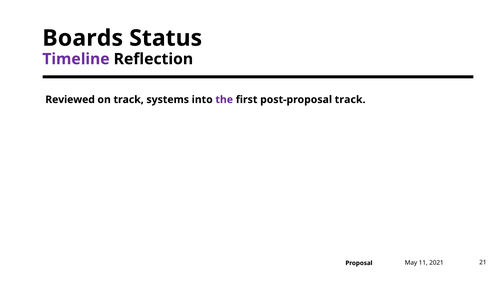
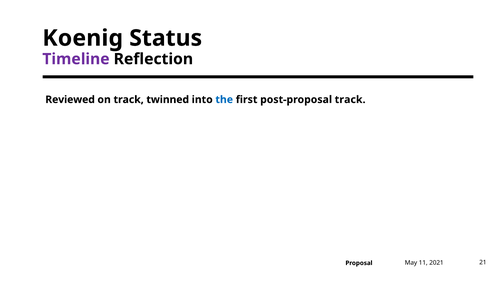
Boards: Boards -> Koenig (83, 38)
systems: systems -> twinned (168, 100)
the colour: purple -> blue (224, 100)
